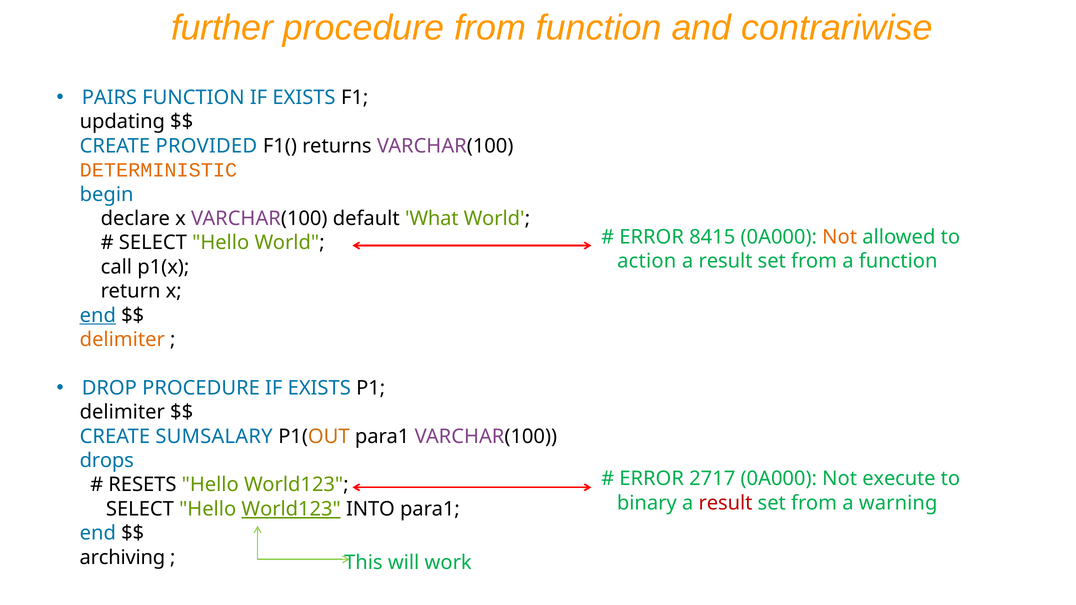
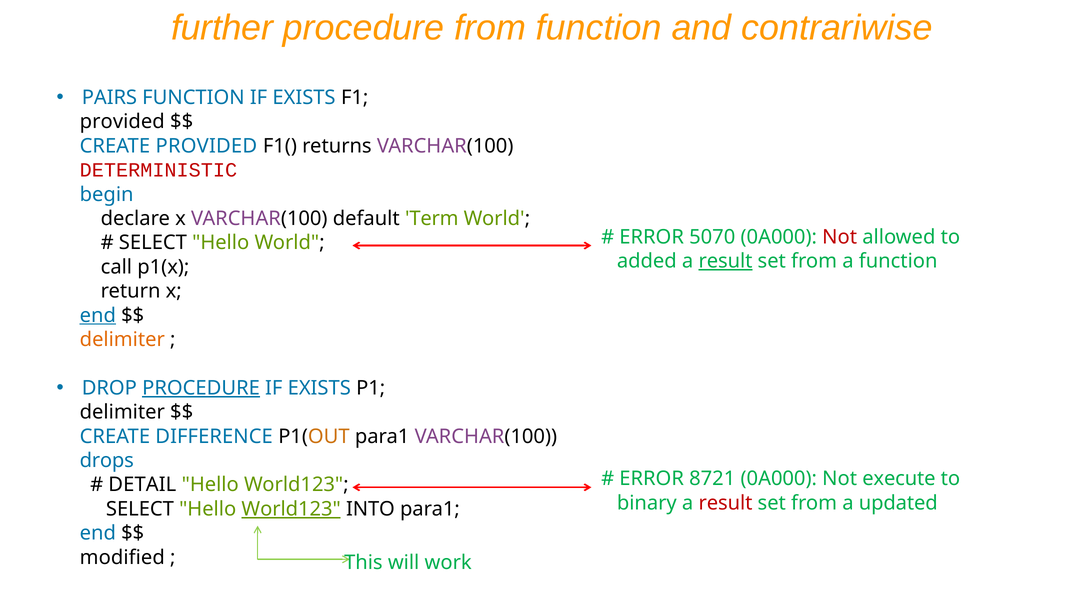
updating: updating -> provided (122, 122)
DETERMINISTIC colour: orange -> red (158, 170)
What: What -> Term (432, 219)
8415: 8415 -> 5070 (712, 237)
Not colour: orange -> red (840, 237)
action: action -> added (647, 261)
result underline: none -> present (726, 261)
PROCEDURE underline: none -> present (201, 388)
SUMSALARY: SUMSALARY -> DIFFERENCE (214, 437)
2717: 2717 -> 8721 (712, 479)
RESETS: RESETS -> DETAIL (142, 485)
warning: warning -> updated (898, 503)
archiving: archiving -> modified (122, 558)
